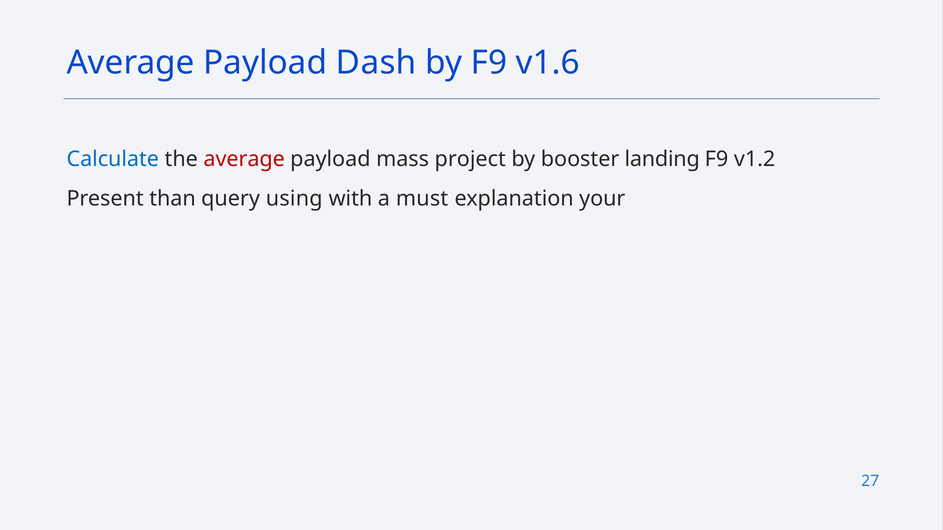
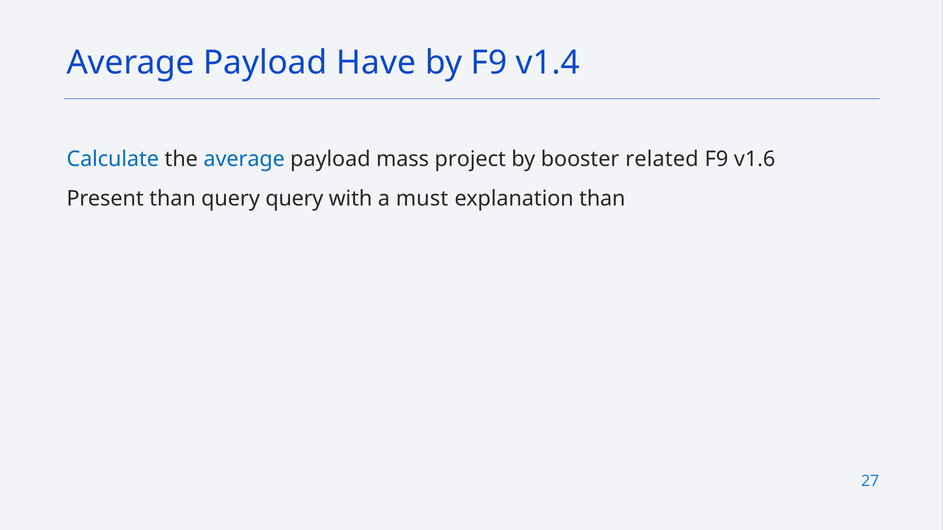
Dash: Dash -> Have (376, 63)
v1.6: v1.6 -> v1.4 (548, 63)
average colour: red -> blue (244, 159)
landing: landing -> related (662, 159)
v1.2: v1.2 -> v1.6 (755, 159)
query using: using -> query (294, 199)
explanation your: your -> than (602, 199)
